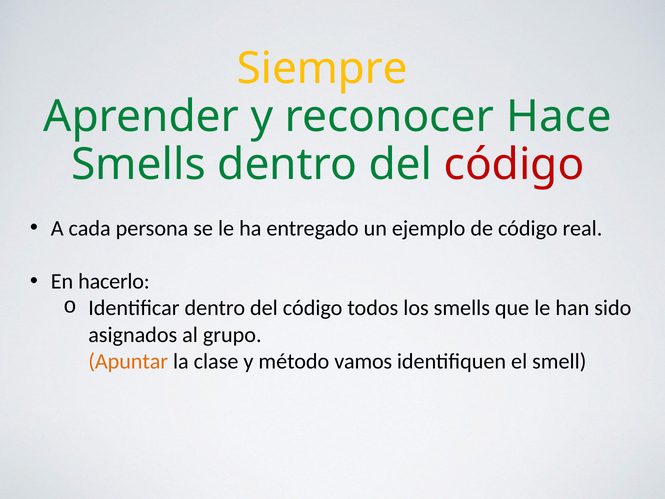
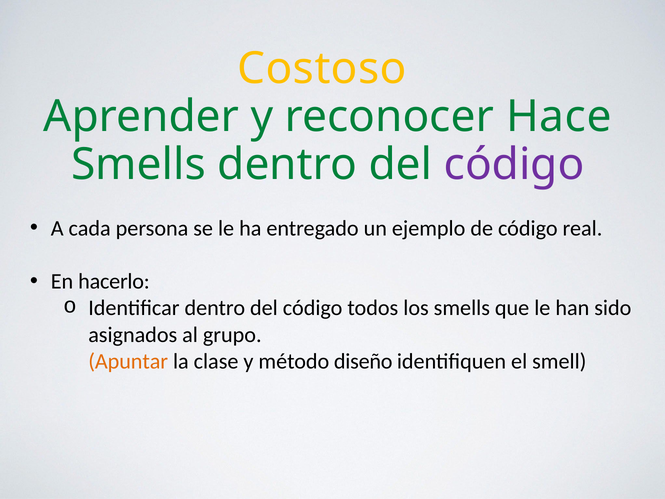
Siempre: Siempre -> Costoso (322, 69)
código colour: red -> purple (514, 164)
vamos: vamos -> diseño (363, 361)
